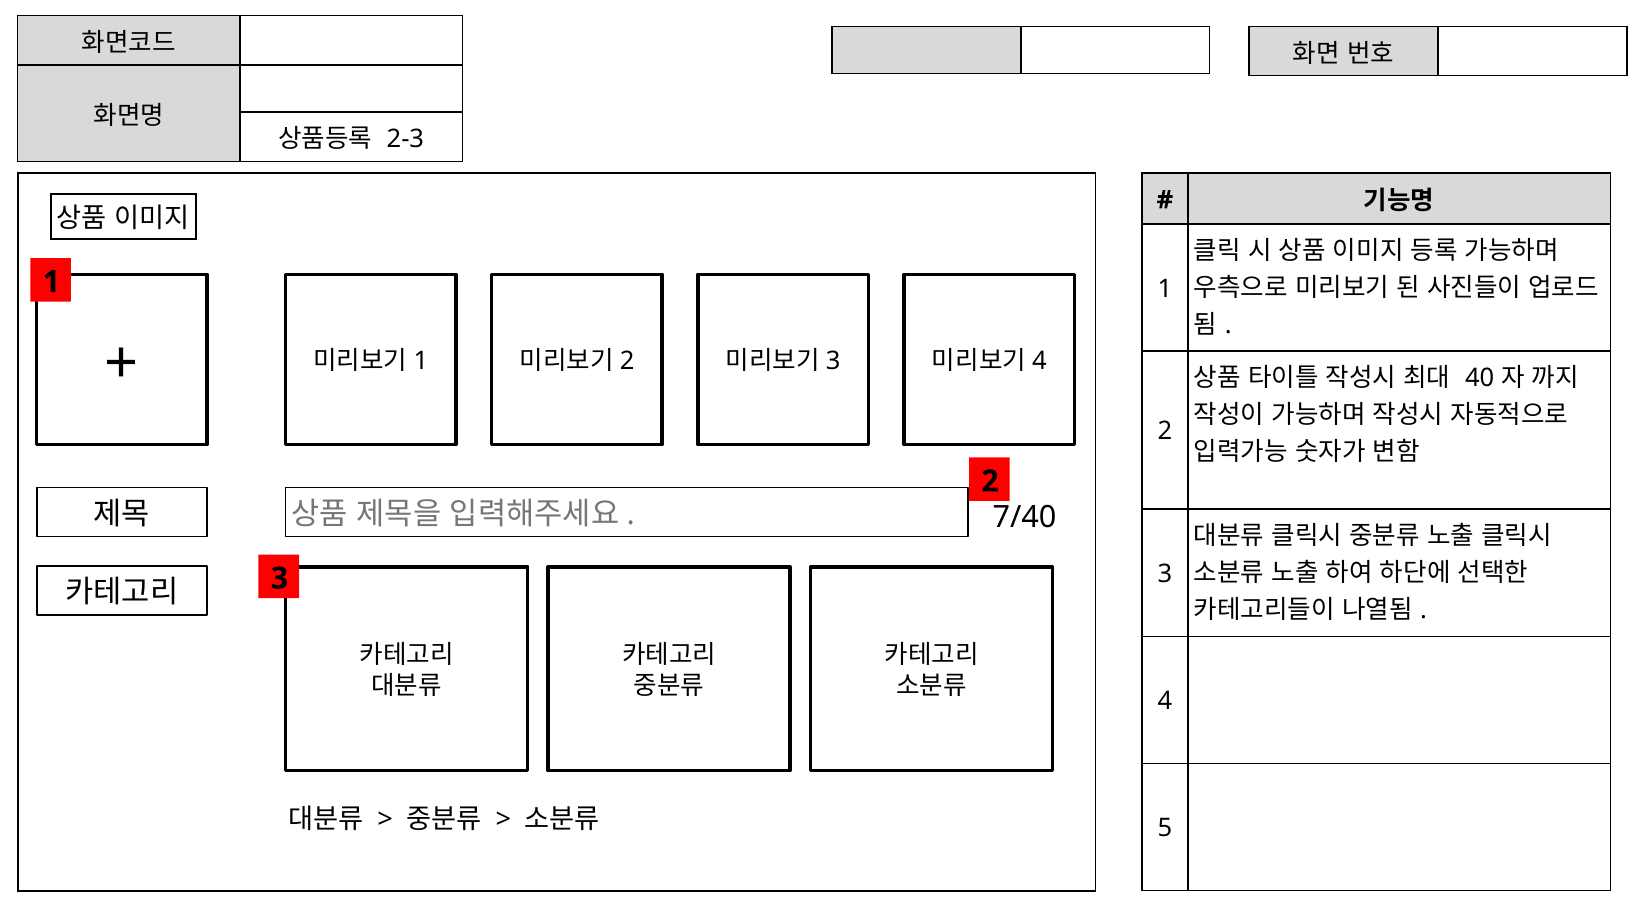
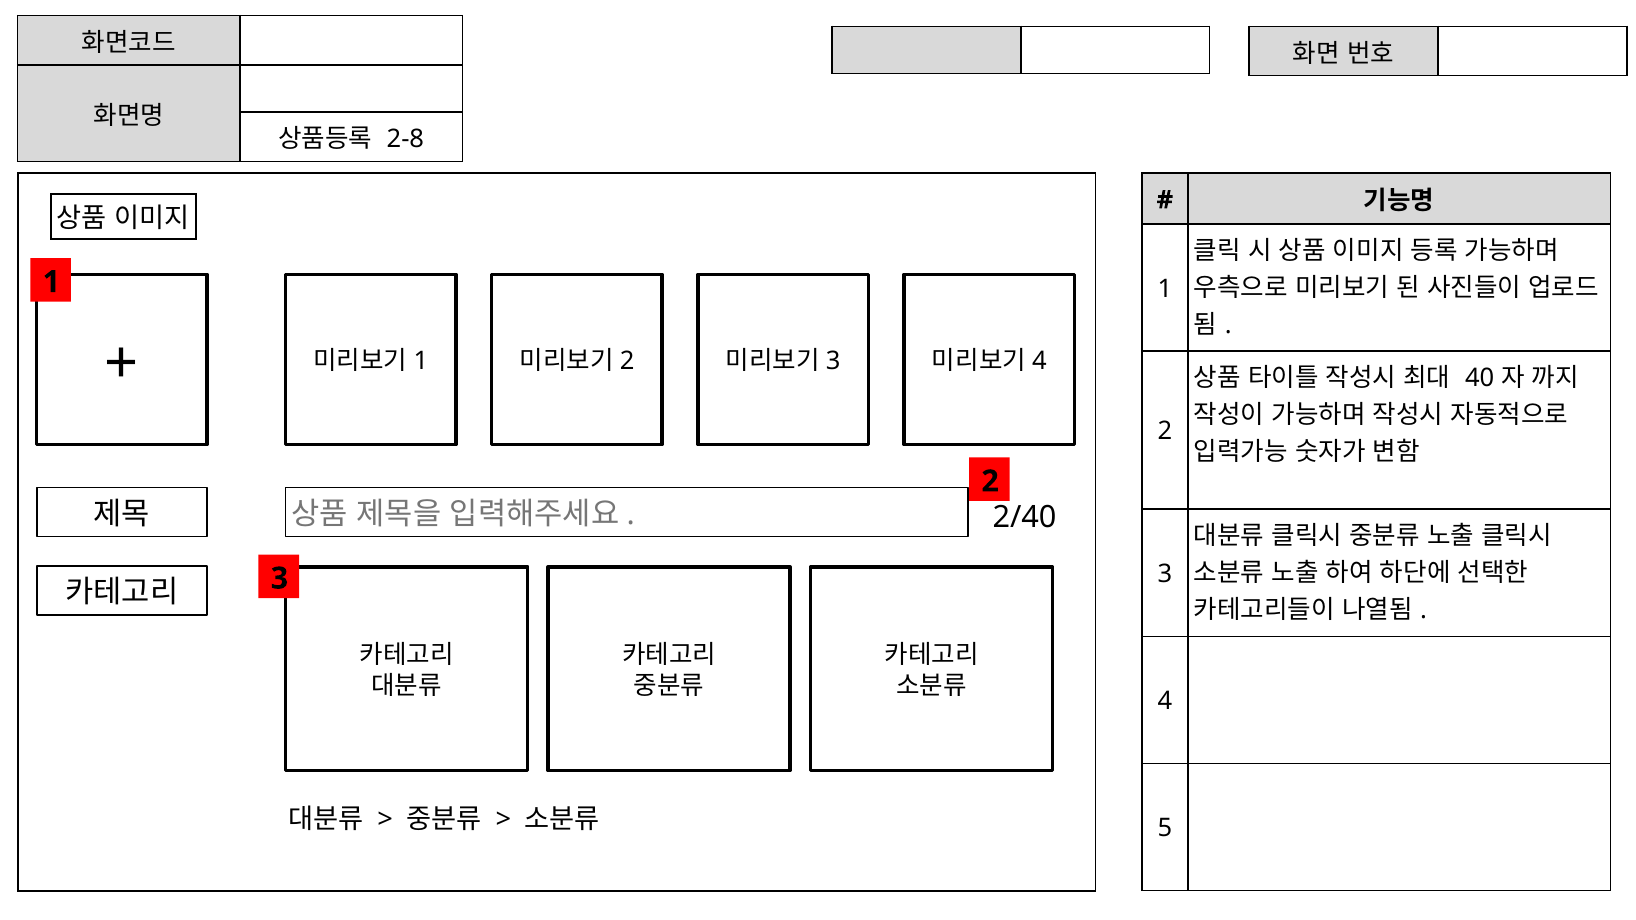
2-3: 2-3 -> 2-8 (405, 140)
7/40: 7/40 -> 2/40 (1025, 517)
